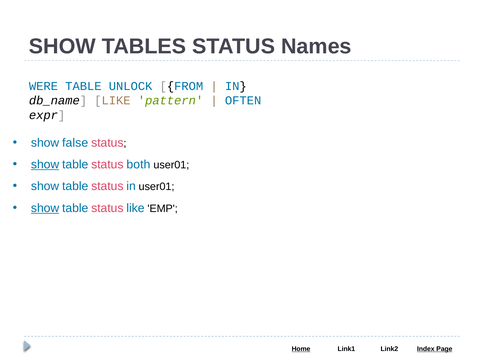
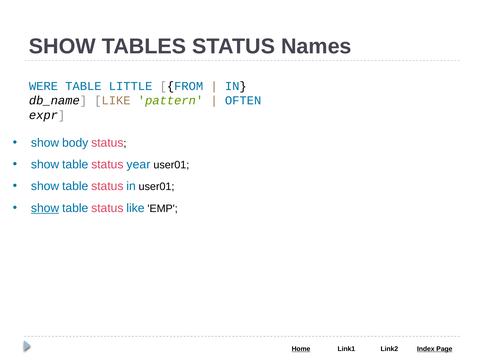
UNLOCK: UNLOCK -> LITTLE (131, 86)
false: false -> body (75, 143)
show underline: present -> none (45, 164)
both: both -> year (138, 164)
